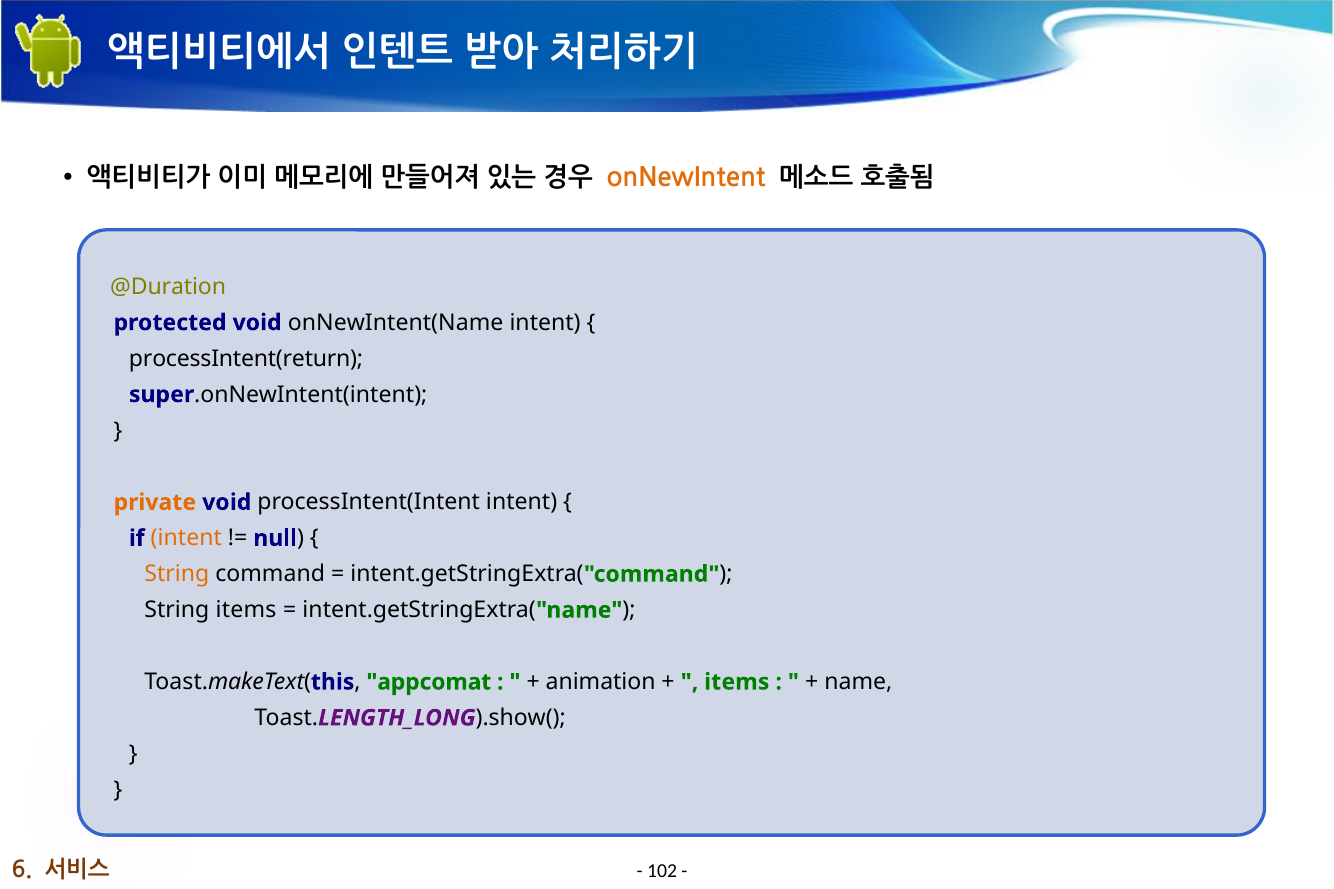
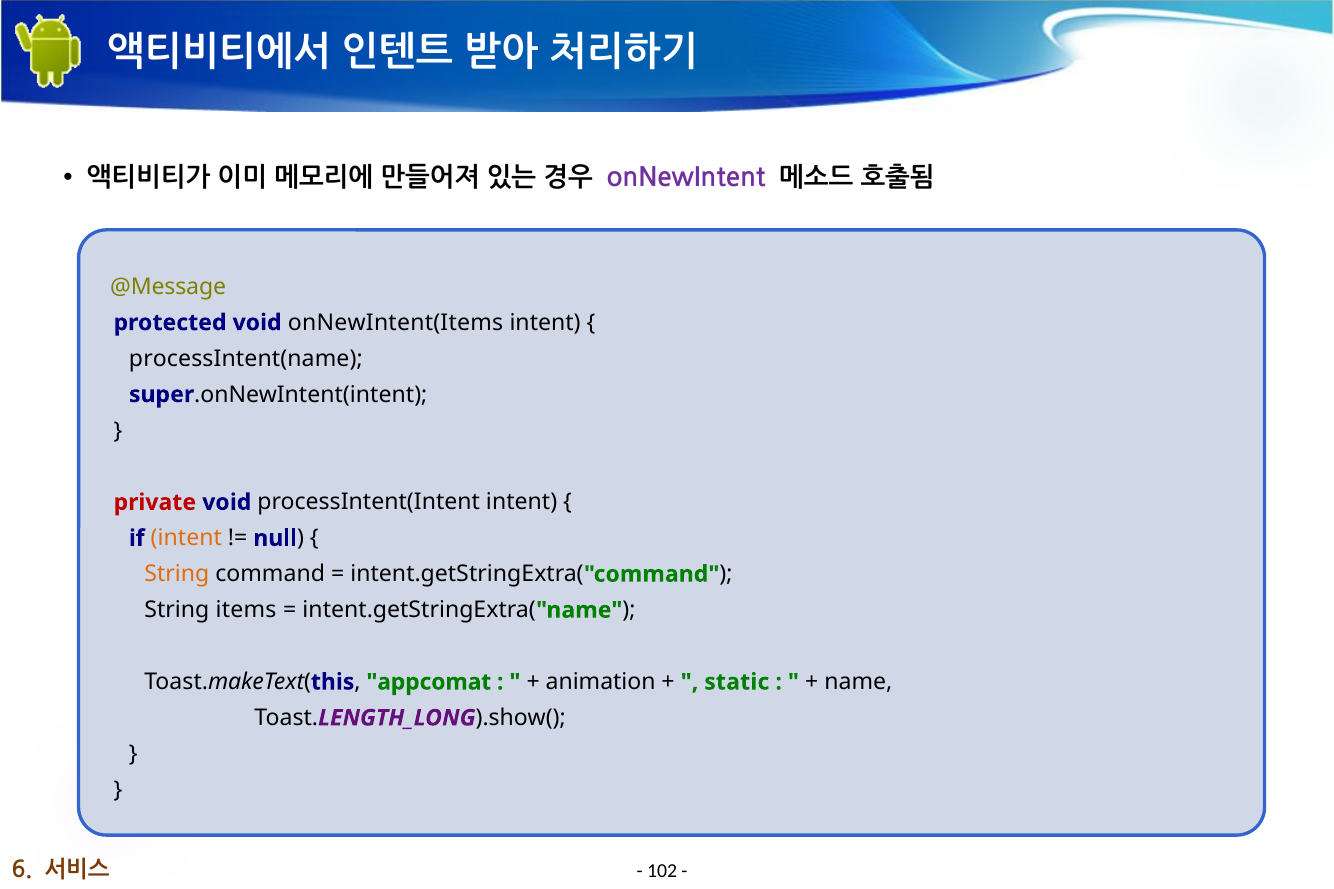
onNewIntent colour: orange -> purple (686, 178)
@Duration: @Duration -> @Message (168, 287)
onNewIntent(Name: onNewIntent(Name -> onNewIntent(Items (396, 323)
processIntent(return: processIntent(return -> processIntent(name (246, 359)
private colour: orange -> red (155, 502)
items: items -> static (737, 682)
